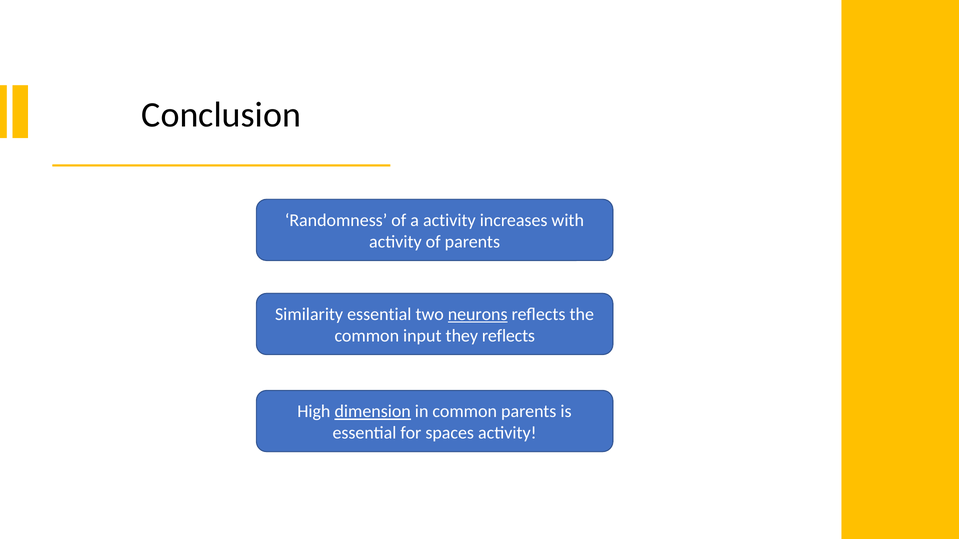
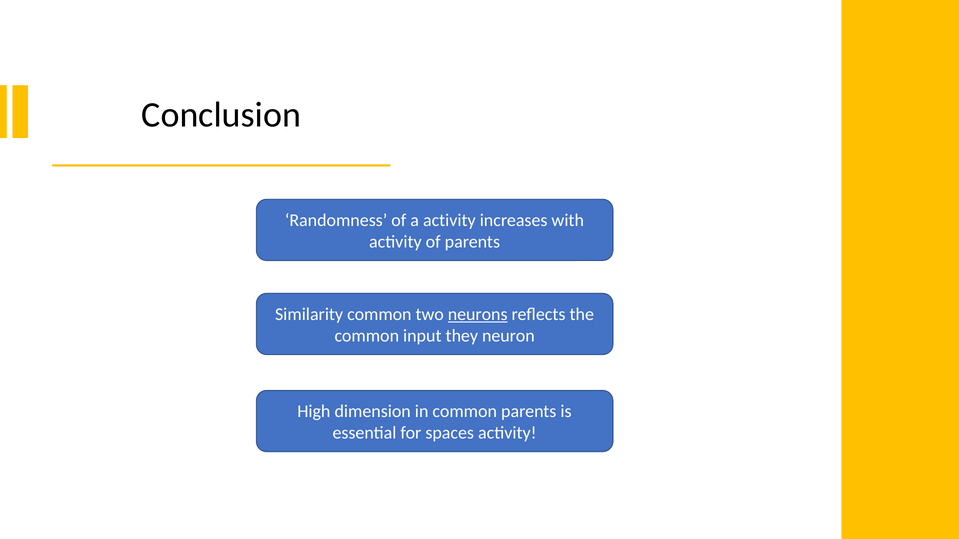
Similarity essential: essential -> common (379, 315)
they reflects: reflects -> neuron (508, 336)
dimension underline: present -> none (373, 412)
